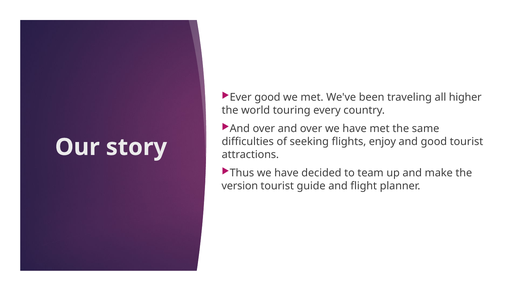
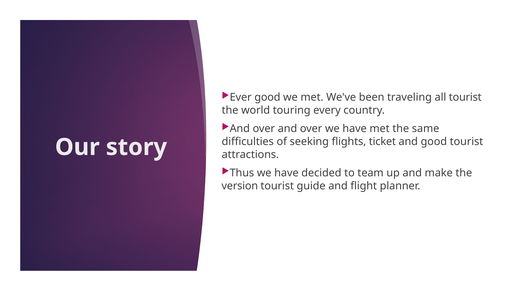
all higher: higher -> tourist (465, 97)
enjoy: enjoy -> ticket (382, 142)
